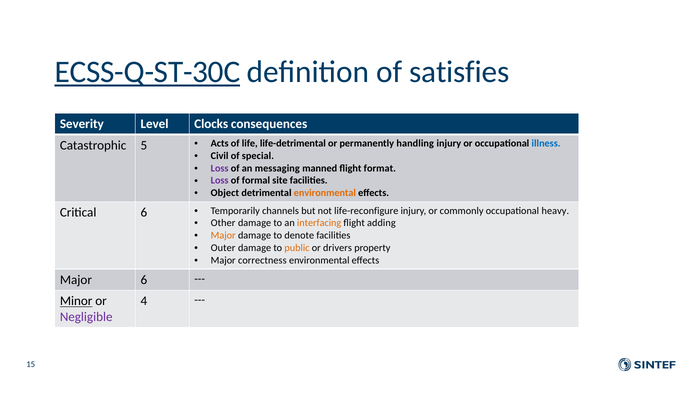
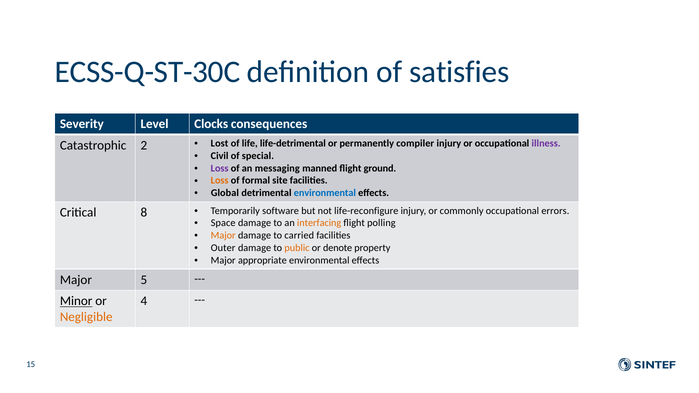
ECSS-Q-ST-30C underline: present -> none (147, 72)
5: 5 -> 2 (144, 145)
Acts: Acts -> Lost (220, 144)
handling: handling -> compiler (415, 144)
illness colour: blue -> purple (546, 144)
format: format -> ground (380, 168)
Loss colour: purple -> orange (220, 181)
Object: Object -> Global (225, 193)
environmental colour: orange -> blue (325, 193)
Critical 6: 6 -> 8 (144, 213)
channels: channels -> software (281, 211)
heavy: heavy -> errors (555, 211)
Other: Other -> Space (223, 223)
adding: adding -> polling (381, 223)
denote: denote -> carried (299, 236)
drivers: drivers -> denote (338, 248)
correctness: correctness -> appropriate (262, 260)
Major 6: 6 -> 5 (144, 280)
Negligible colour: purple -> orange (86, 317)
